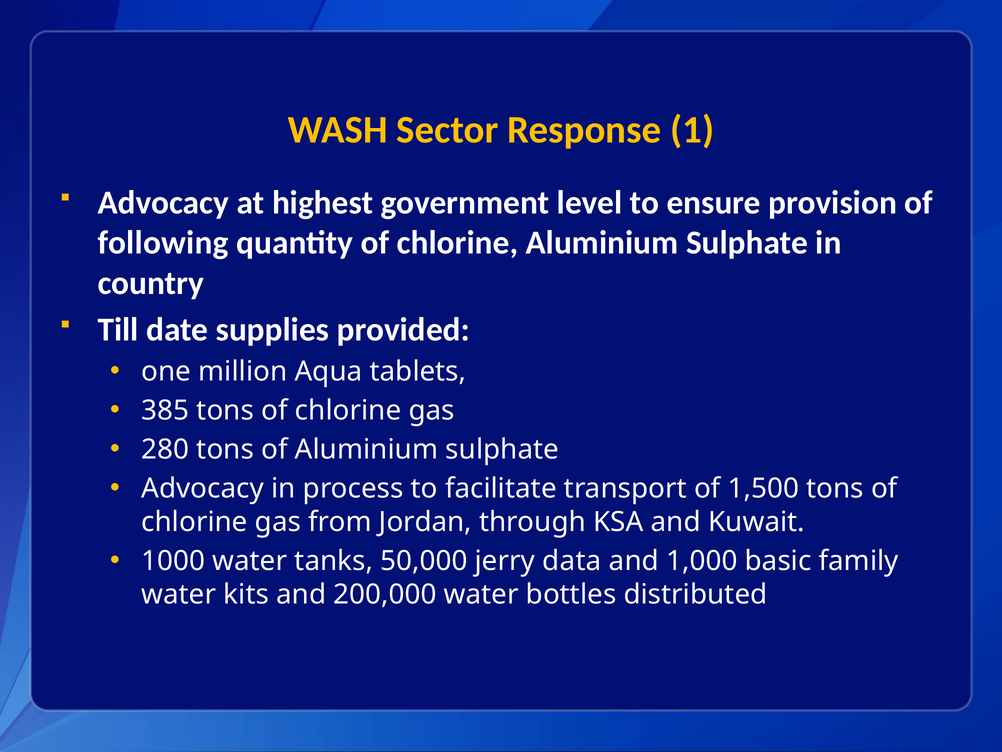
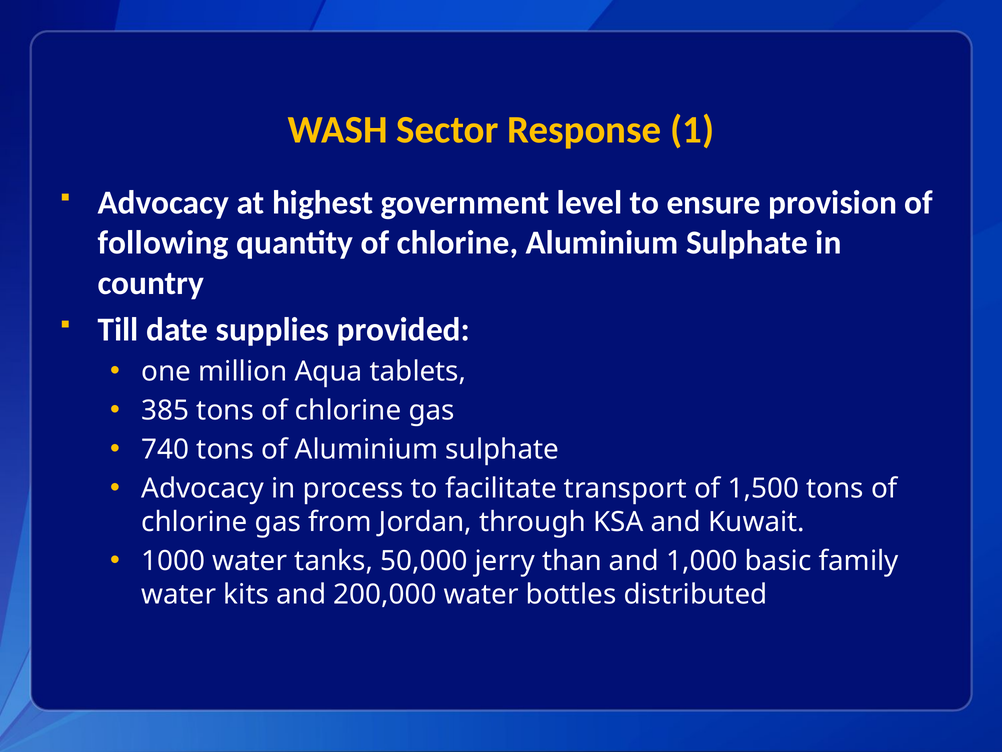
280: 280 -> 740 (165, 449)
data: data -> than (572, 561)
